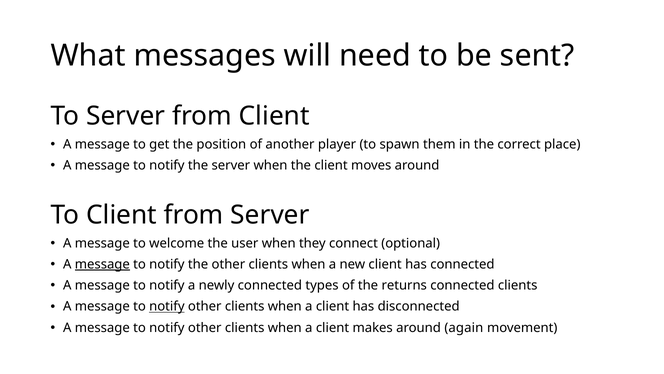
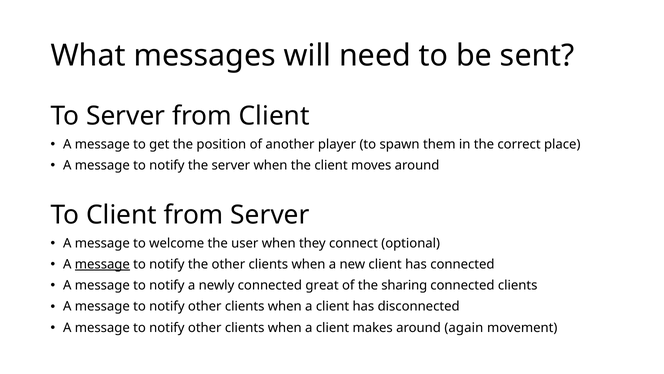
types: types -> great (322, 285)
returns: returns -> sharing (404, 285)
notify underline: present -> none (167, 306)
